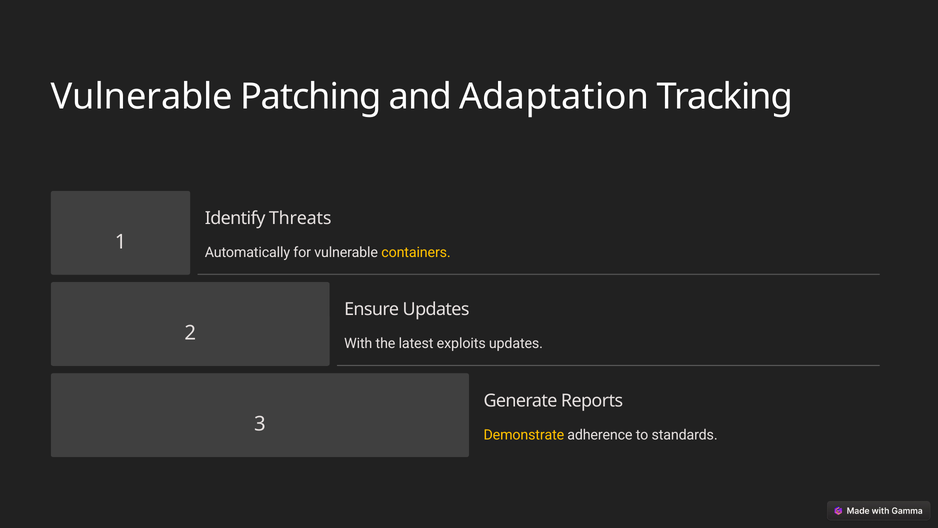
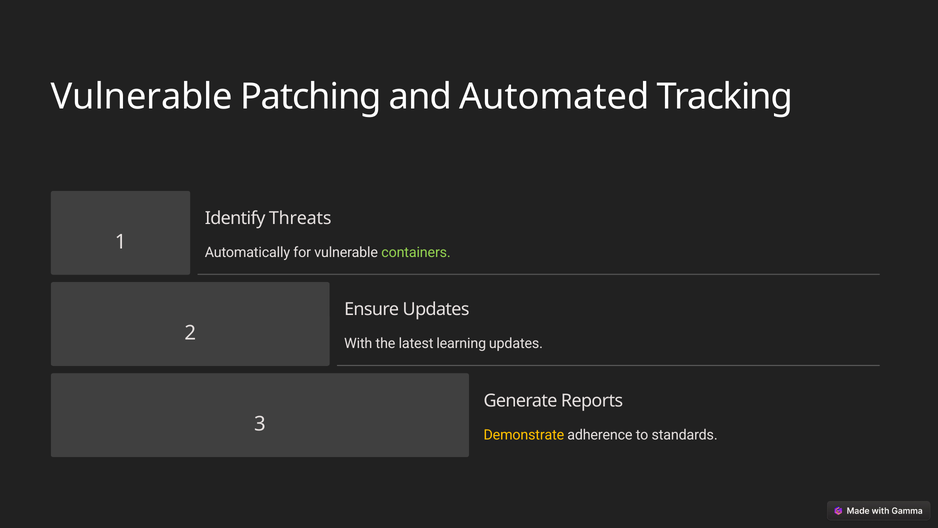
Adaptation: Adaptation -> Automated (554, 97)
containers colour: yellow -> light green (416, 252)
exploits: exploits -> learning (461, 344)
